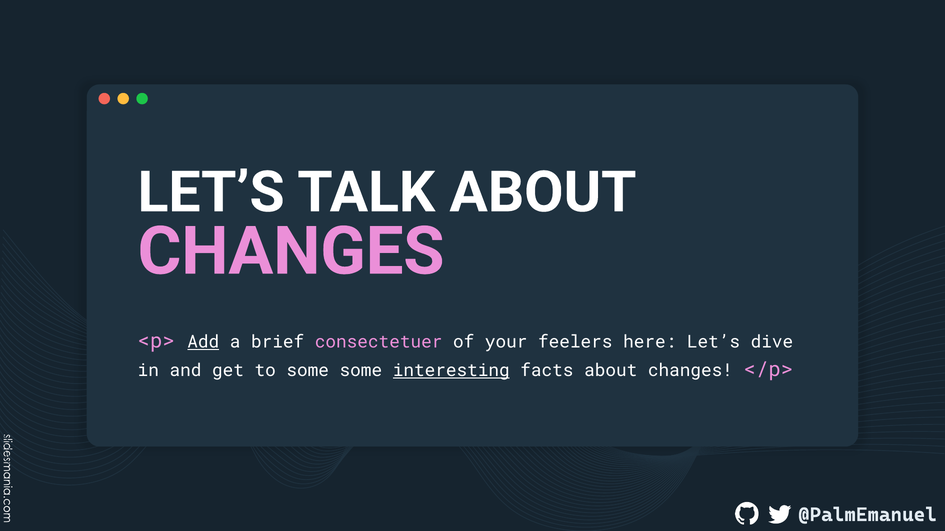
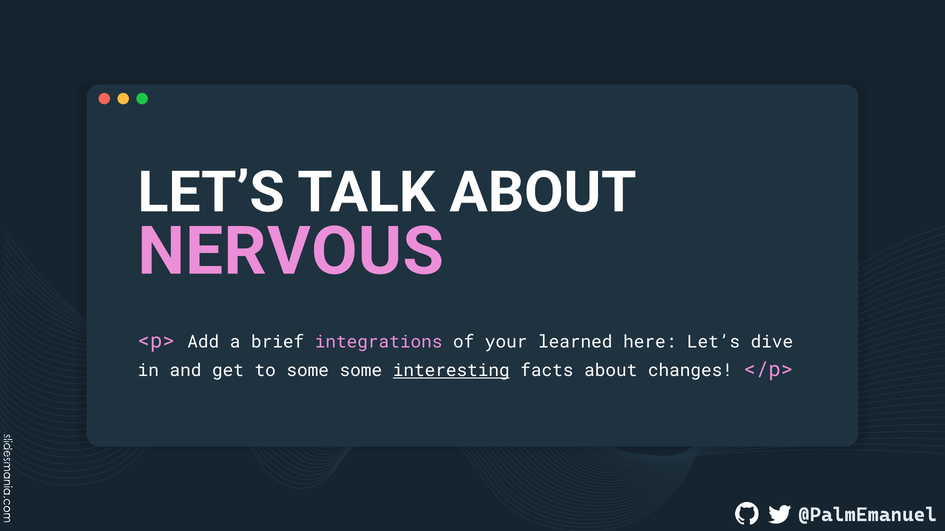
CHANGES: CHANGES -> NERVOUS (291, 252)
Add underline: present -> none (203, 342)
consectetuer: consectetuer -> integrations (379, 342)
feelers: feelers -> learned (575, 342)
